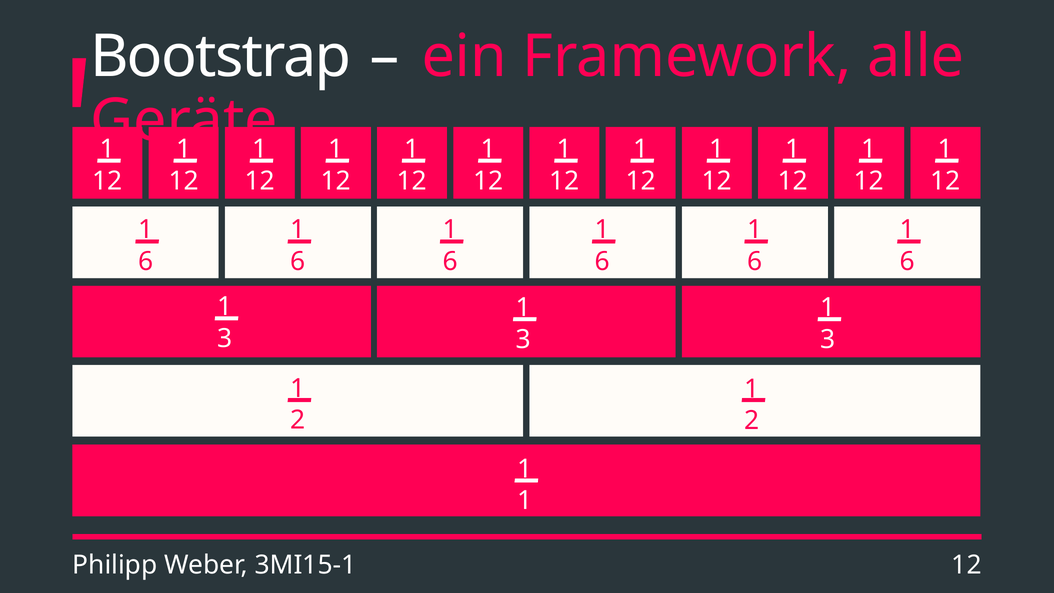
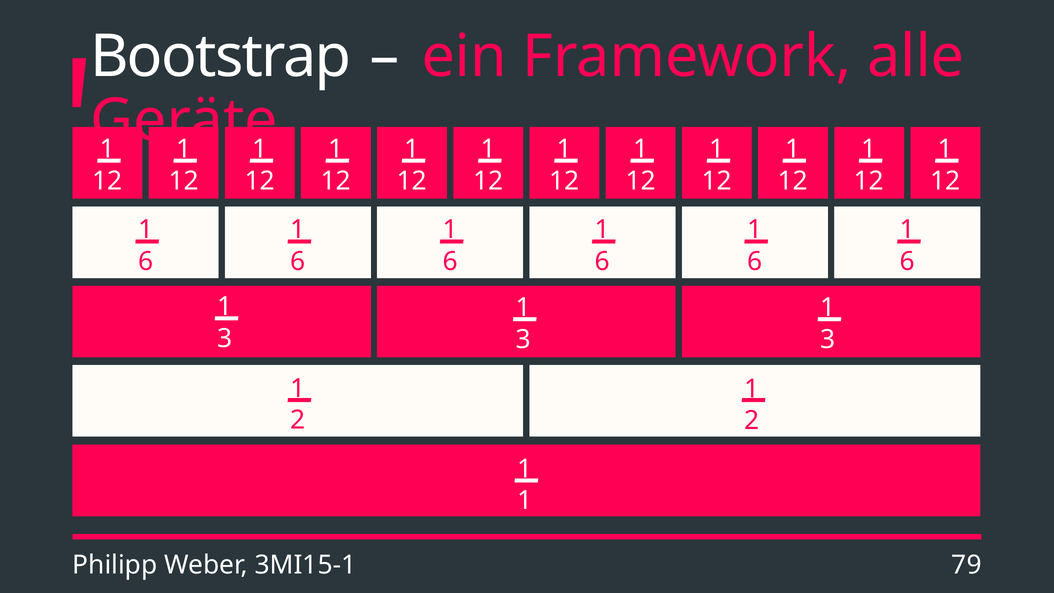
3MI15-1 12: 12 -> 79 (967, 565)
